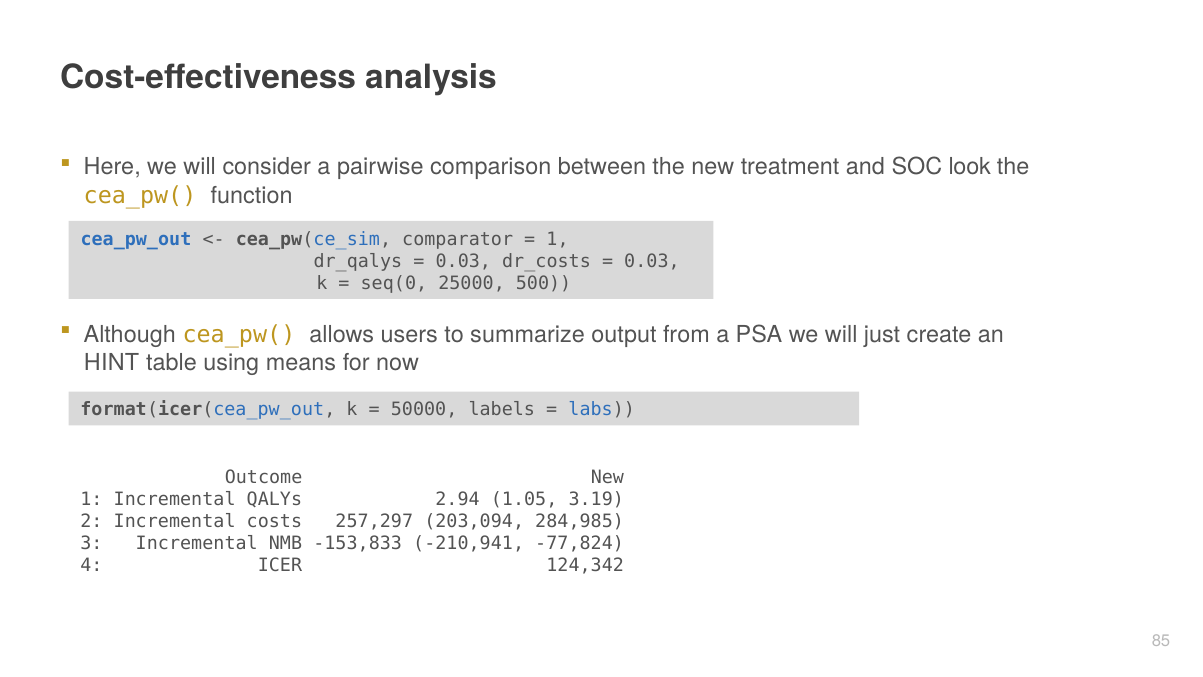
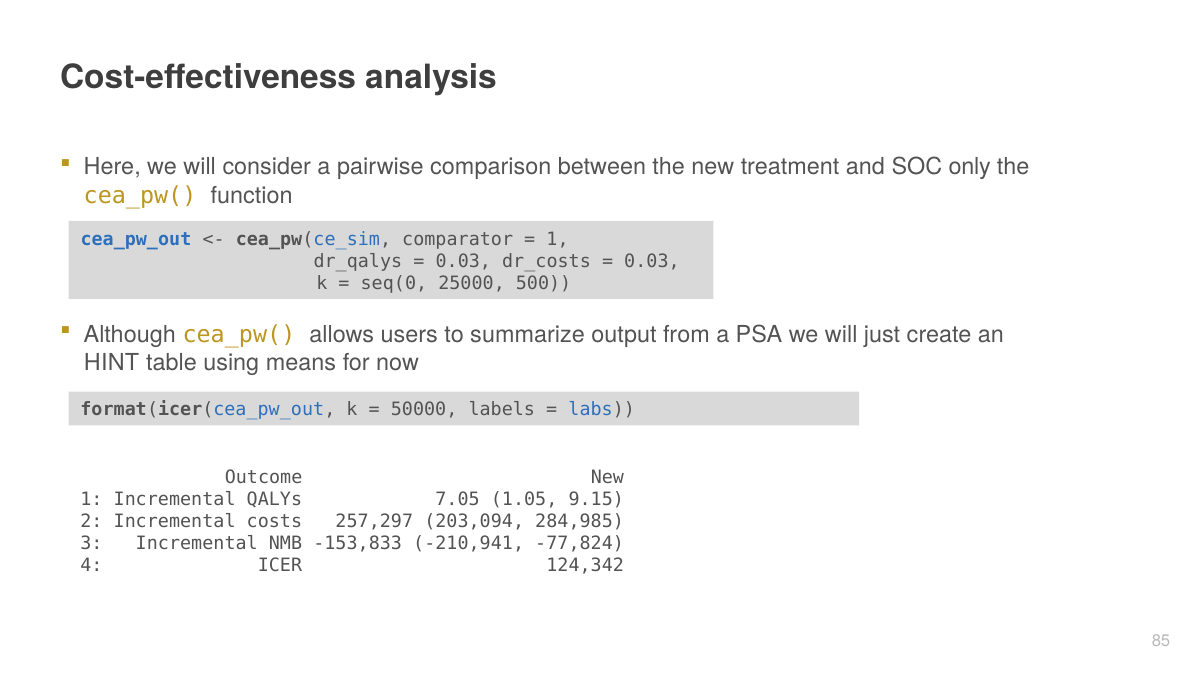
look: look -> only (970, 167)
2.94: 2.94 -> 7.05 (458, 499)
3.19: 3.19 -> 9.15 (596, 499)
